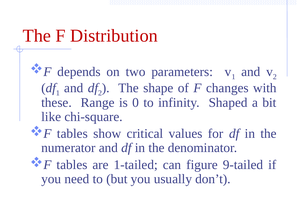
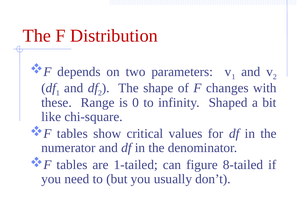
9-tailed: 9-tailed -> 8-tailed (243, 165)
